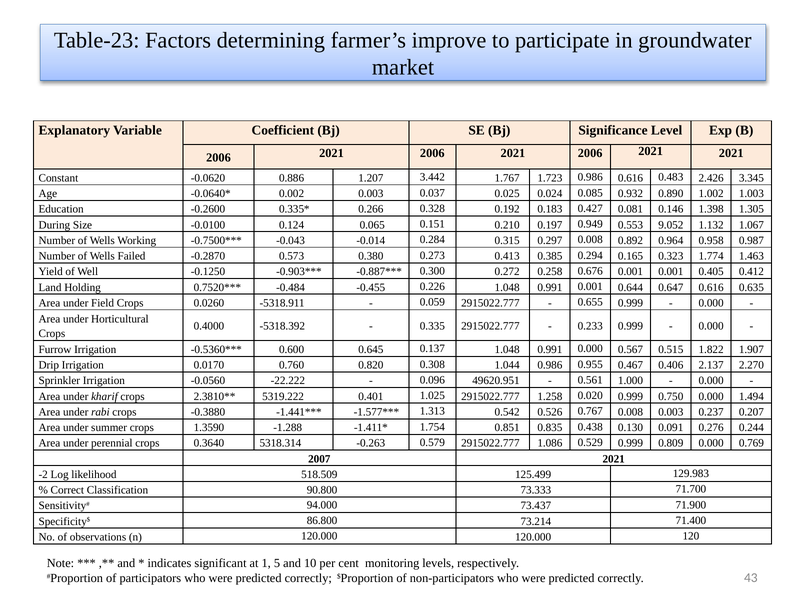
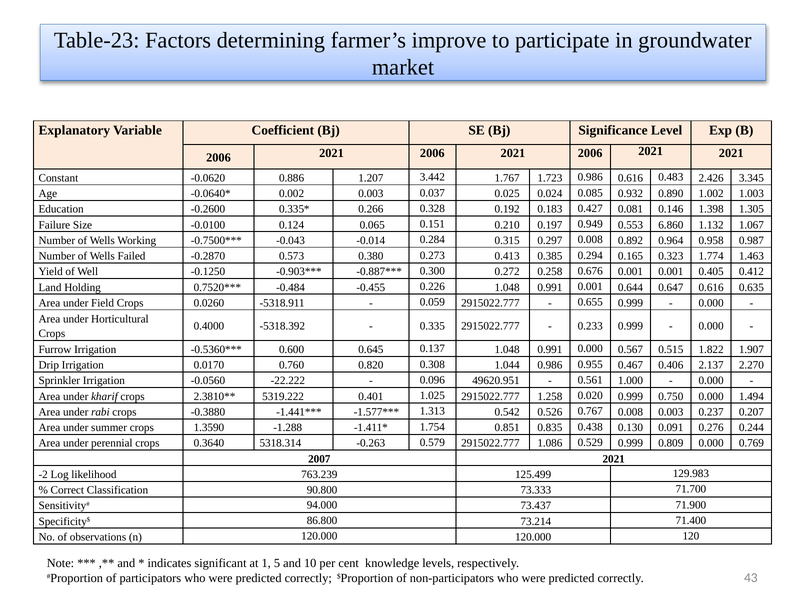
During: During -> Failure (54, 225)
9.052: 9.052 -> 6.860 (671, 225)
518.509: 518.509 -> 763.239 (319, 474)
monitoring: monitoring -> knowledge (392, 563)
